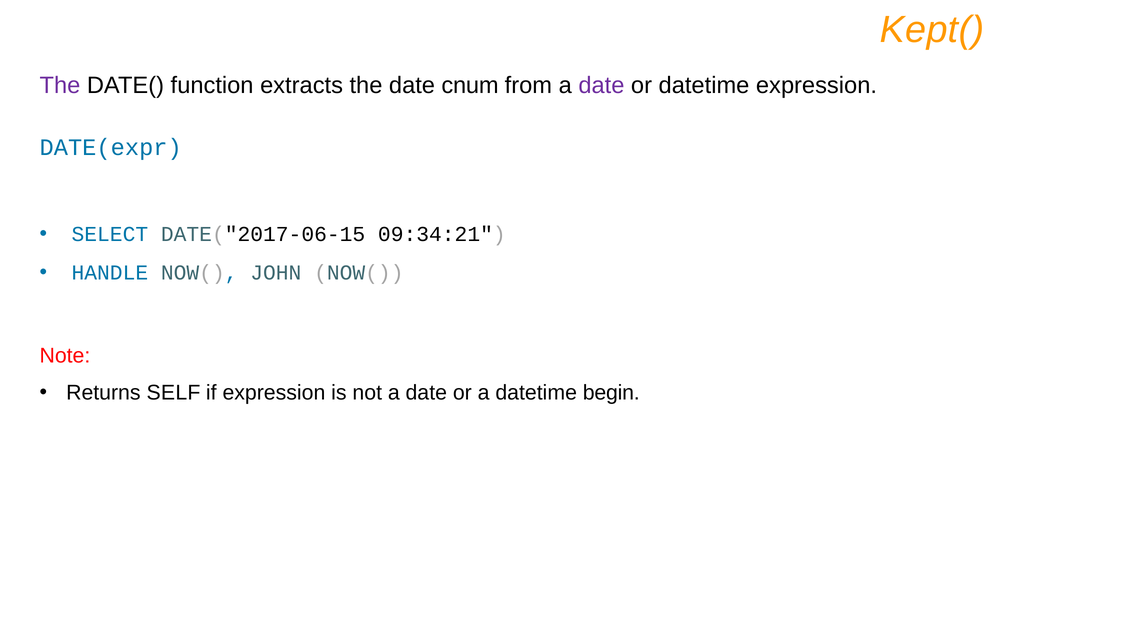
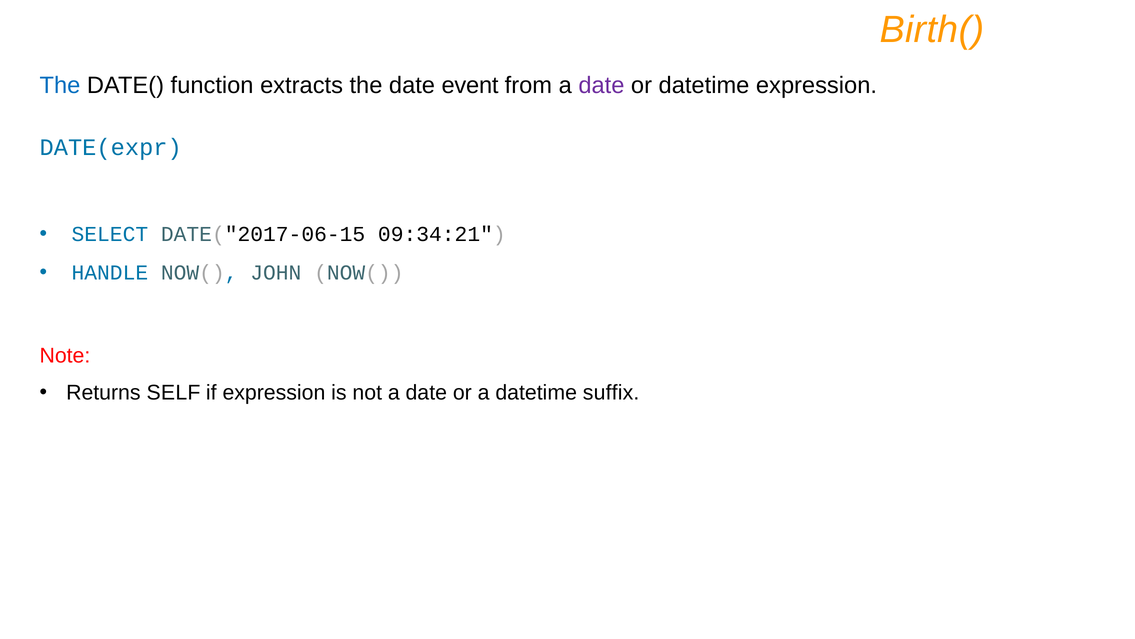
Kept(: Kept( -> Birth( (932, 30)
The colour: purple -> blue (60, 85)
cnum: cnum -> event (470, 85)
begin: begin -> suffix (611, 392)
